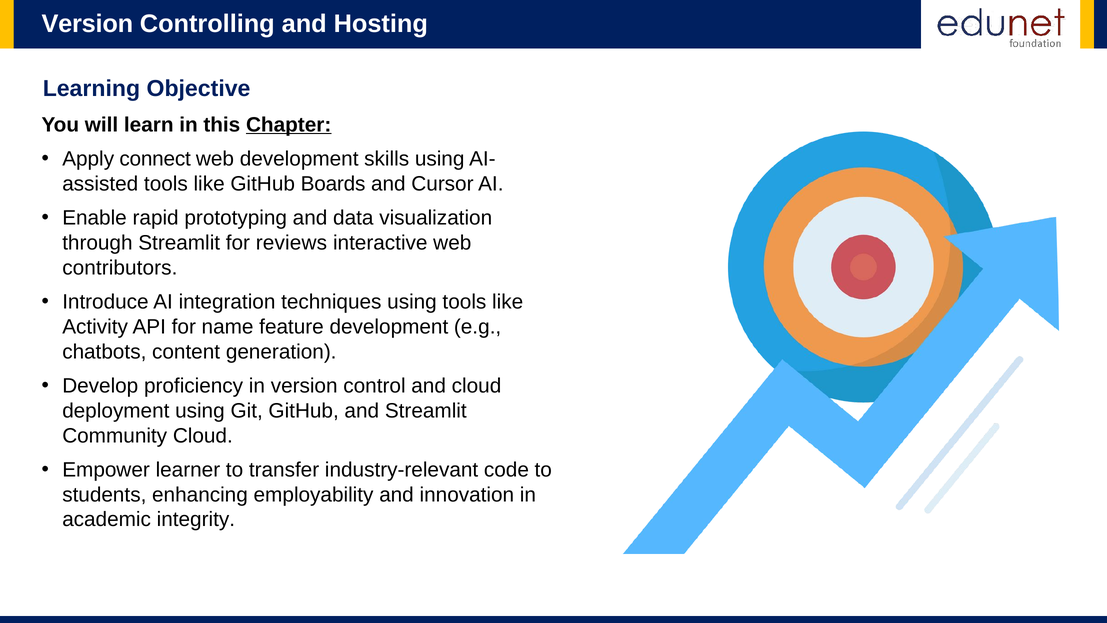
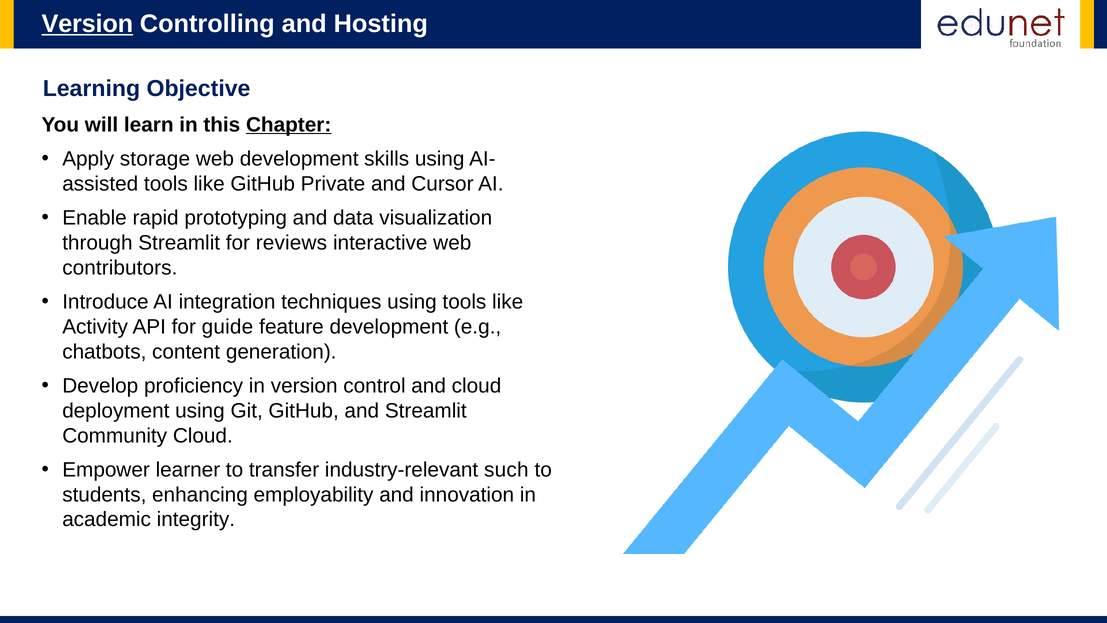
Version underline: none -> present (87, 24)
connect: connect -> storage (155, 159)
Boards: Boards -> Private (333, 184)
name: name -> guide (227, 327)
code: code -> such (506, 470)
